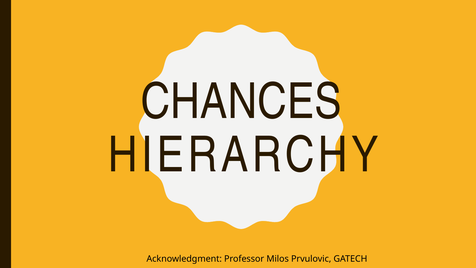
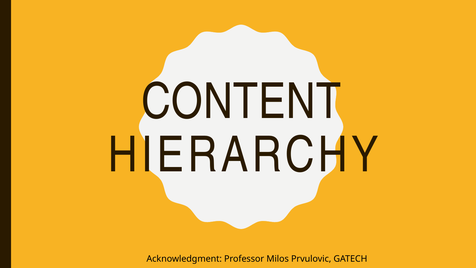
CHANCES: CHANCES -> CONTENT (241, 102)
